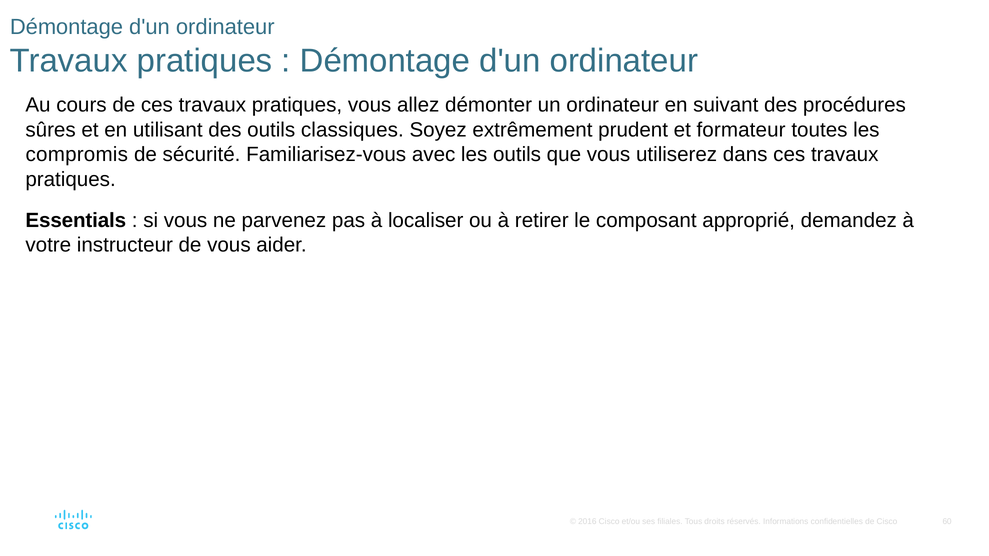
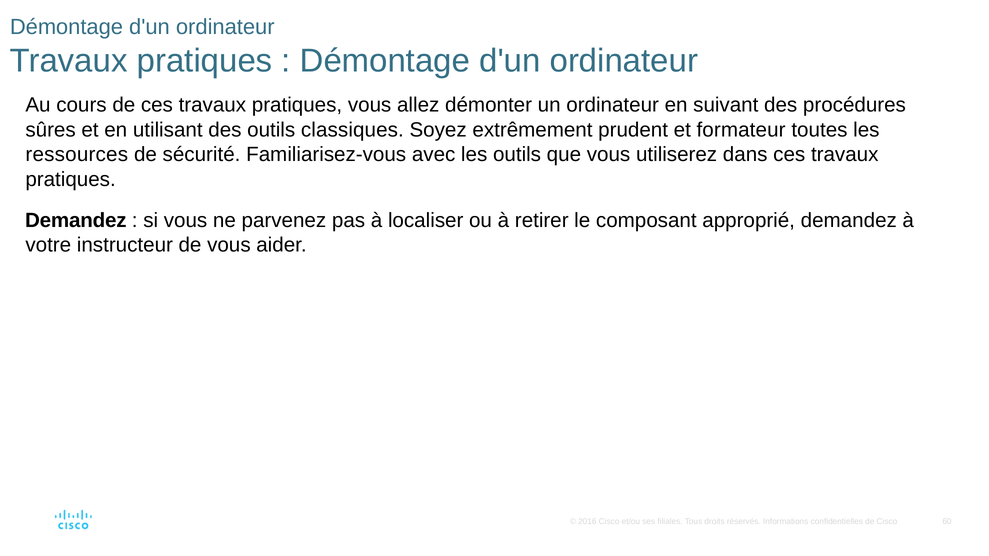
compromis: compromis -> ressources (77, 155)
Essentials: Essentials -> Demandez (76, 221)
